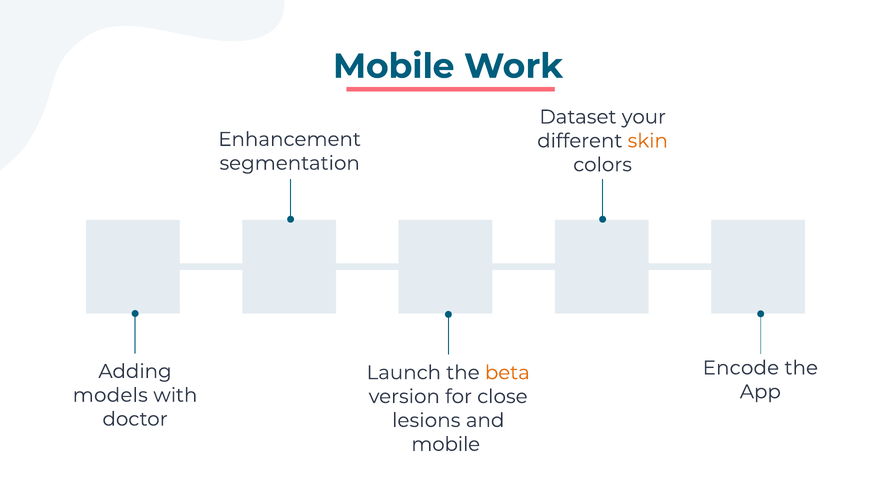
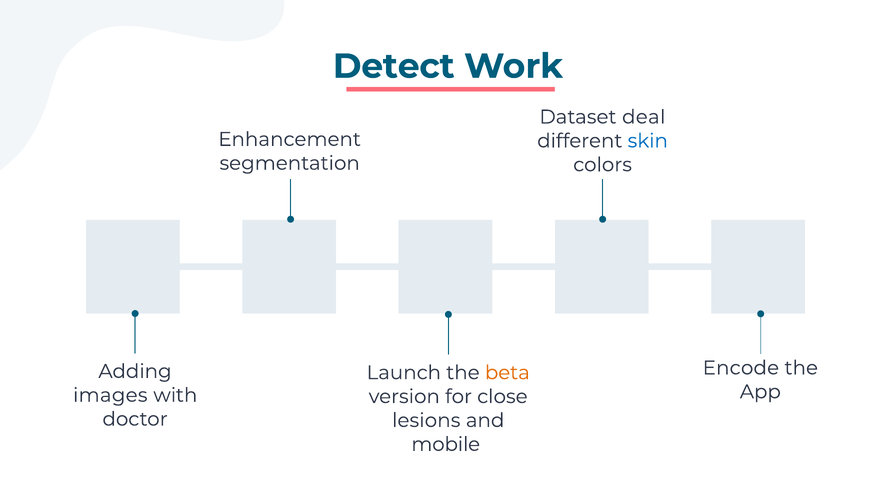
Mobile: Mobile -> Detect (394, 66)
your: your -> deal (644, 117)
skin colour: orange -> blue (648, 141)
models: models -> images (110, 395)
